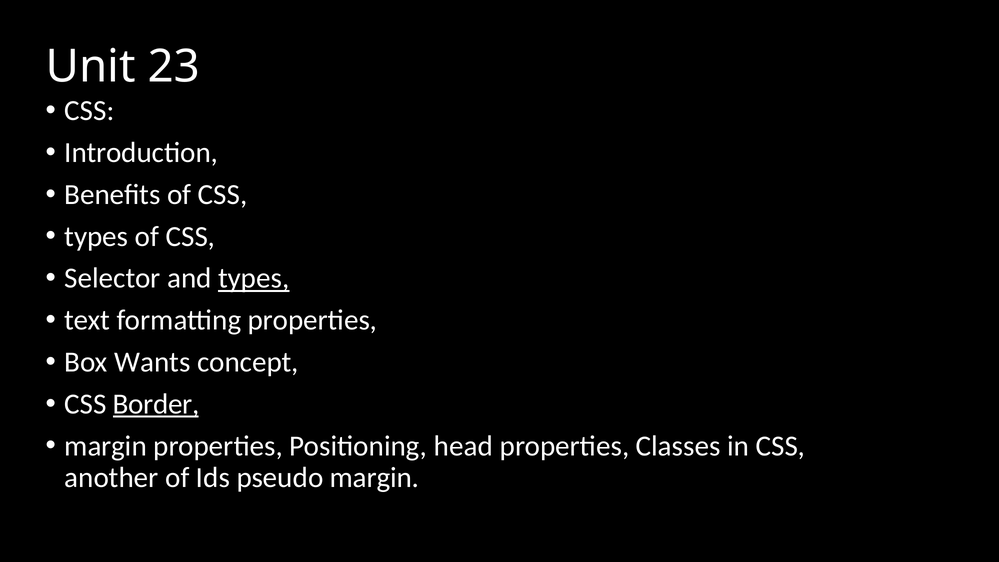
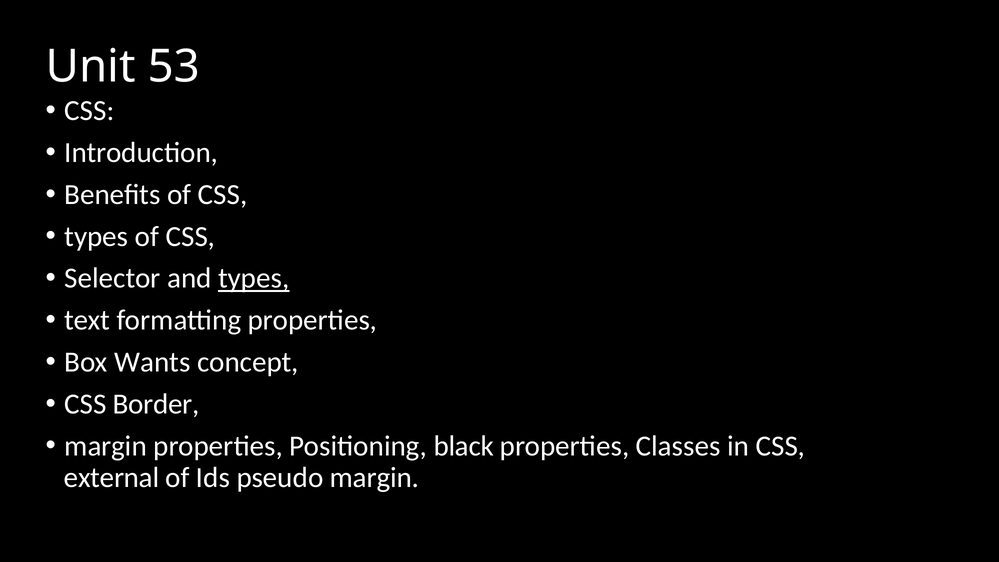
23: 23 -> 53 (174, 67)
Border underline: present -> none (156, 404)
head: head -> black (464, 446)
another: another -> external (112, 477)
